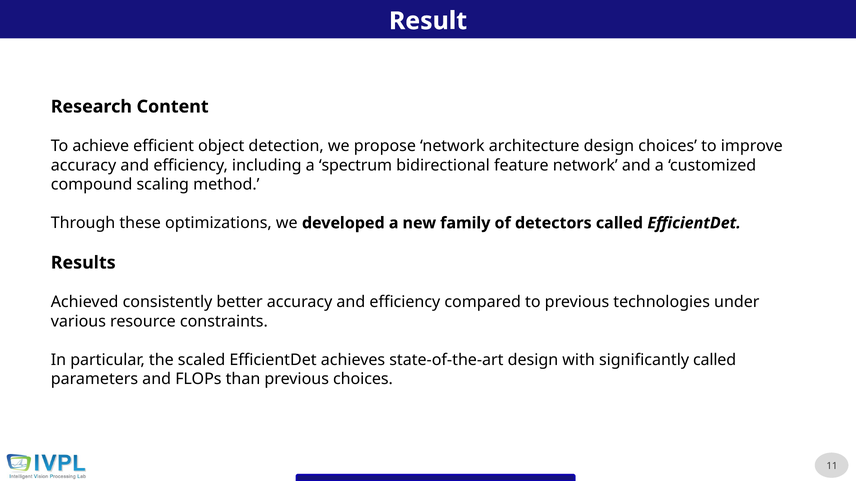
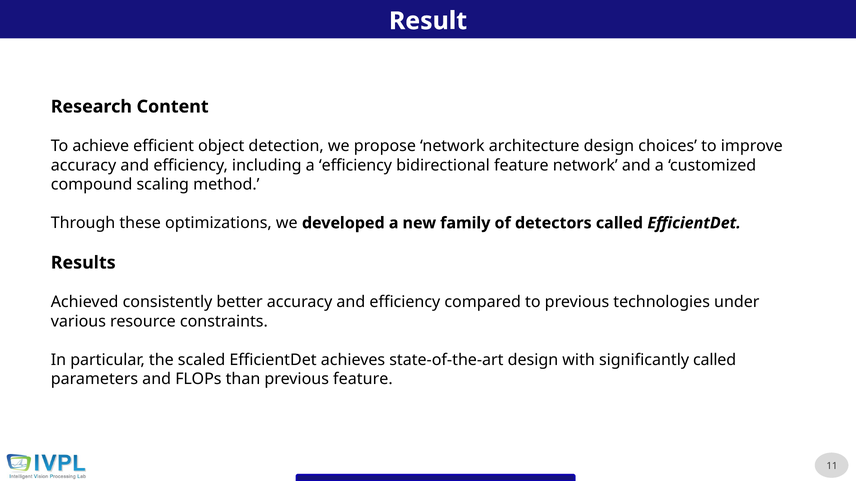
a spectrum: spectrum -> efficiency (355, 165)
previous choices: choices -> feature (363, 379)
